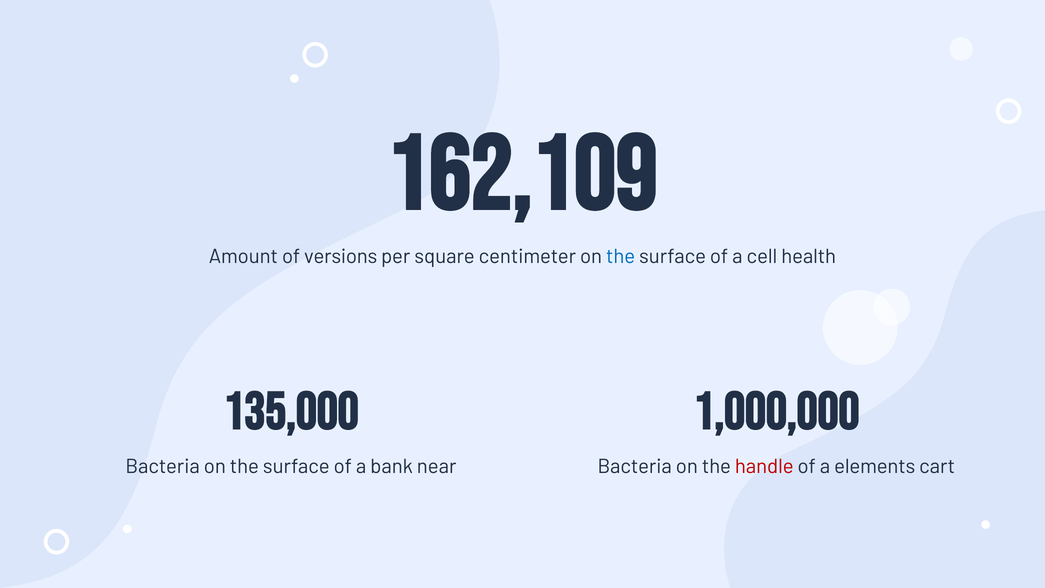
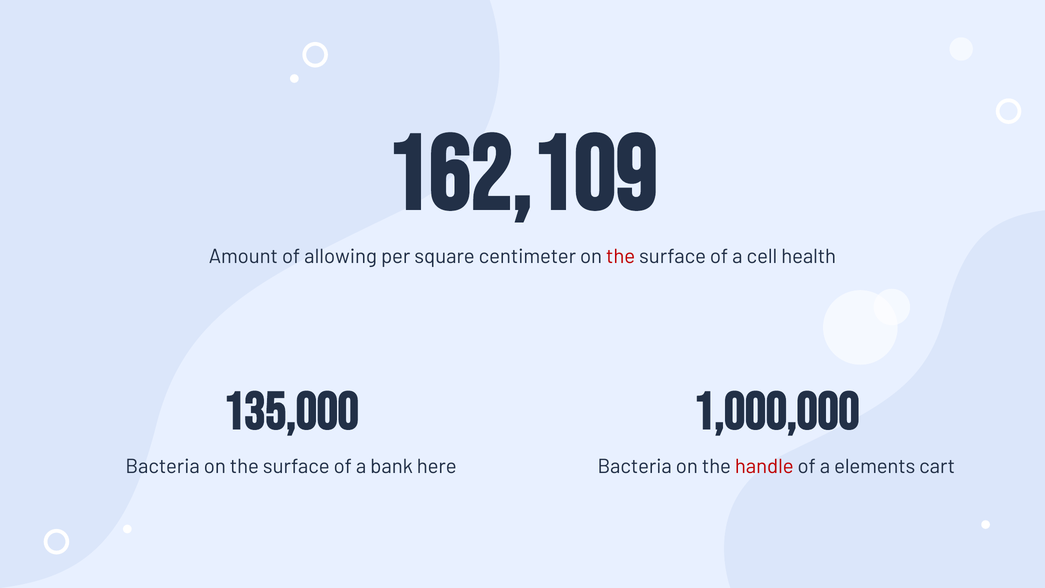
versions: versions -> allowing (341, 256)
the colour: blue -> red (621, 256)
near: near -> here (437, 466)
